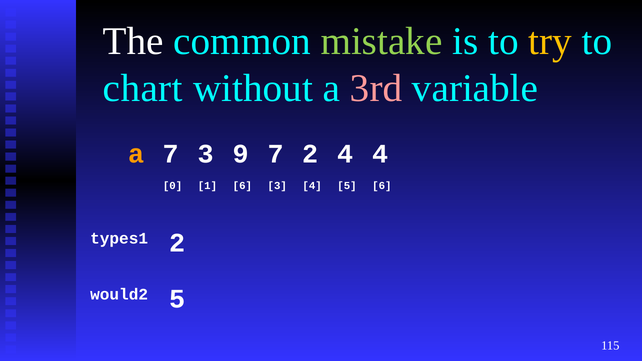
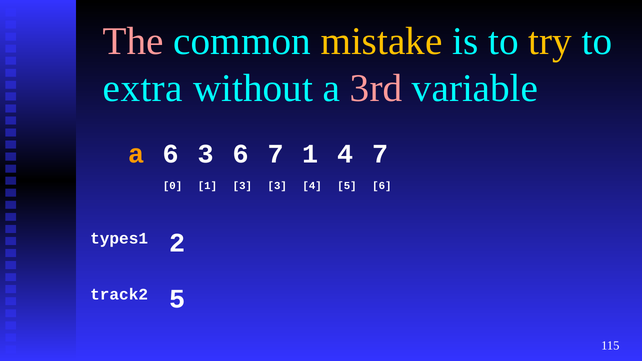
The colour: white -> pink (133, 41)
mistake colour: light green -> yellow (381, 41)
chart: chart -> extra (143, 88)
a 7: 7 -> 6 (171, 154)
3 9: 9 -> 6 (241, 154)
7 2: 2 -> 1 (310, 154)
4 4: 4 -> 7 (380, 154)
1 6: 6 -> 3 (242, 186)
would2: would2 -> track2 (119, 294)
